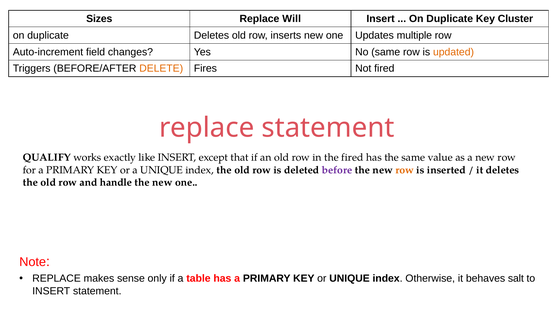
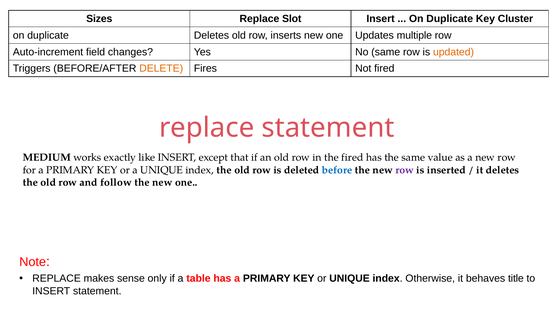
Will: Will -> Slot (292, 19)
QUALIFY: QUALIFY -> MEDIUM (47, 158)
before colour: purple -> blue (337, 170)
row colour: orange -> purple (405, 170)
handle: handle -> follow (116, 183)
salt: salt -> title (516, 279)
